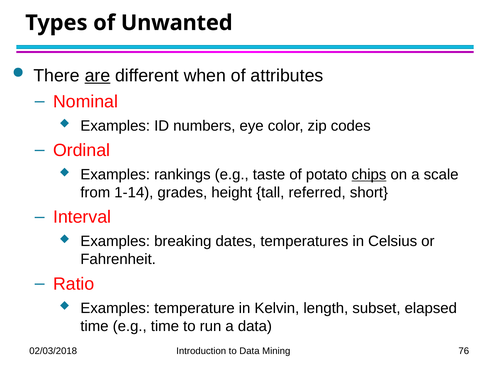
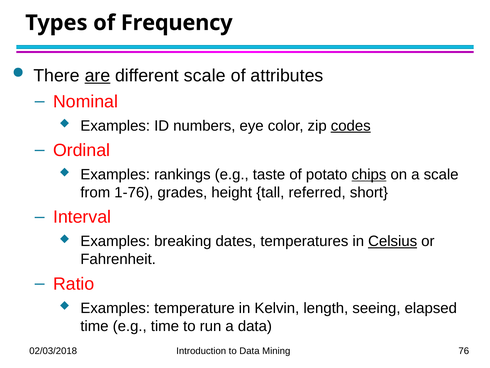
Unwanted: Unwanted -> Frequency (177, 23)
different when: when -> scale (205, 75)
codes underline: none -> present (351, 126)
1-14: 1-14 -> 1-76 (134, 192)
Celsius underline: none -> present (393, 241)
subset: subset -> seeing (376, 308)
